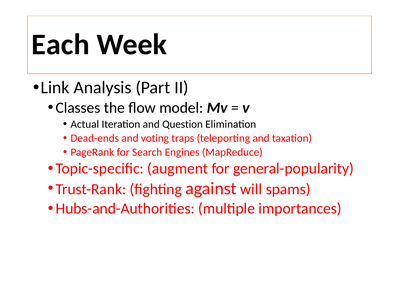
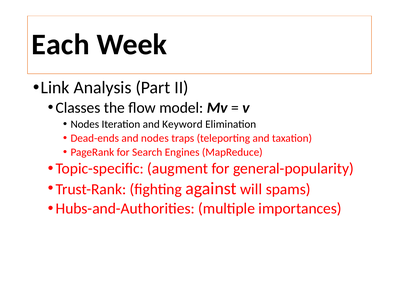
Actual: Actual -> Nodes (85, 124)
Question: Question -> Keyword (182, 124)
and voting: voting -> nodes (155, 138)
